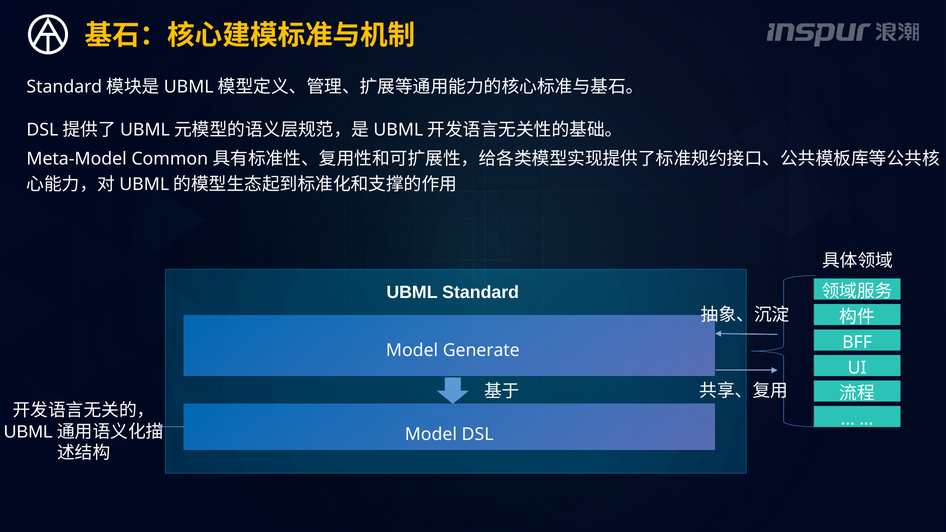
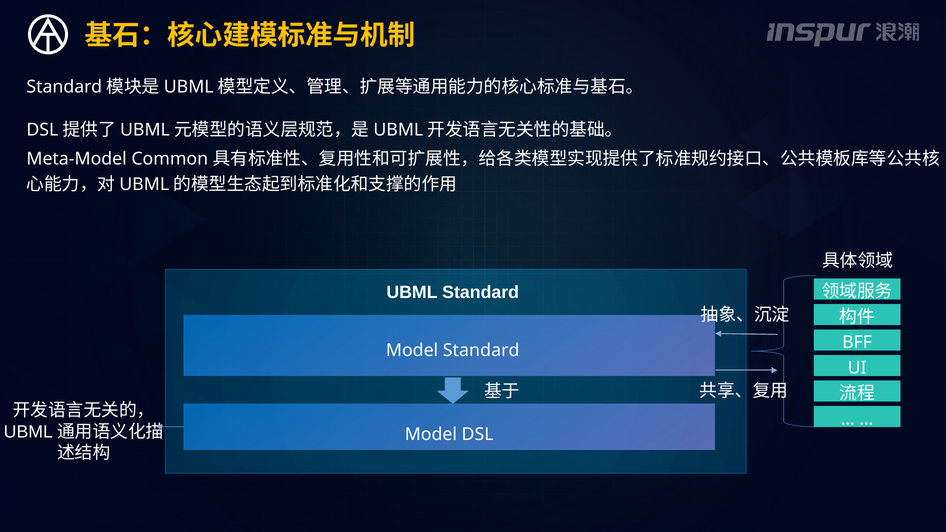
Model Generate: Generate -> Standard (481, 350)
